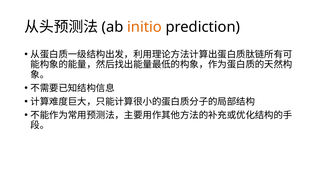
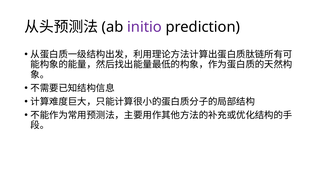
initio colour: orange -> purple (144, 27)
